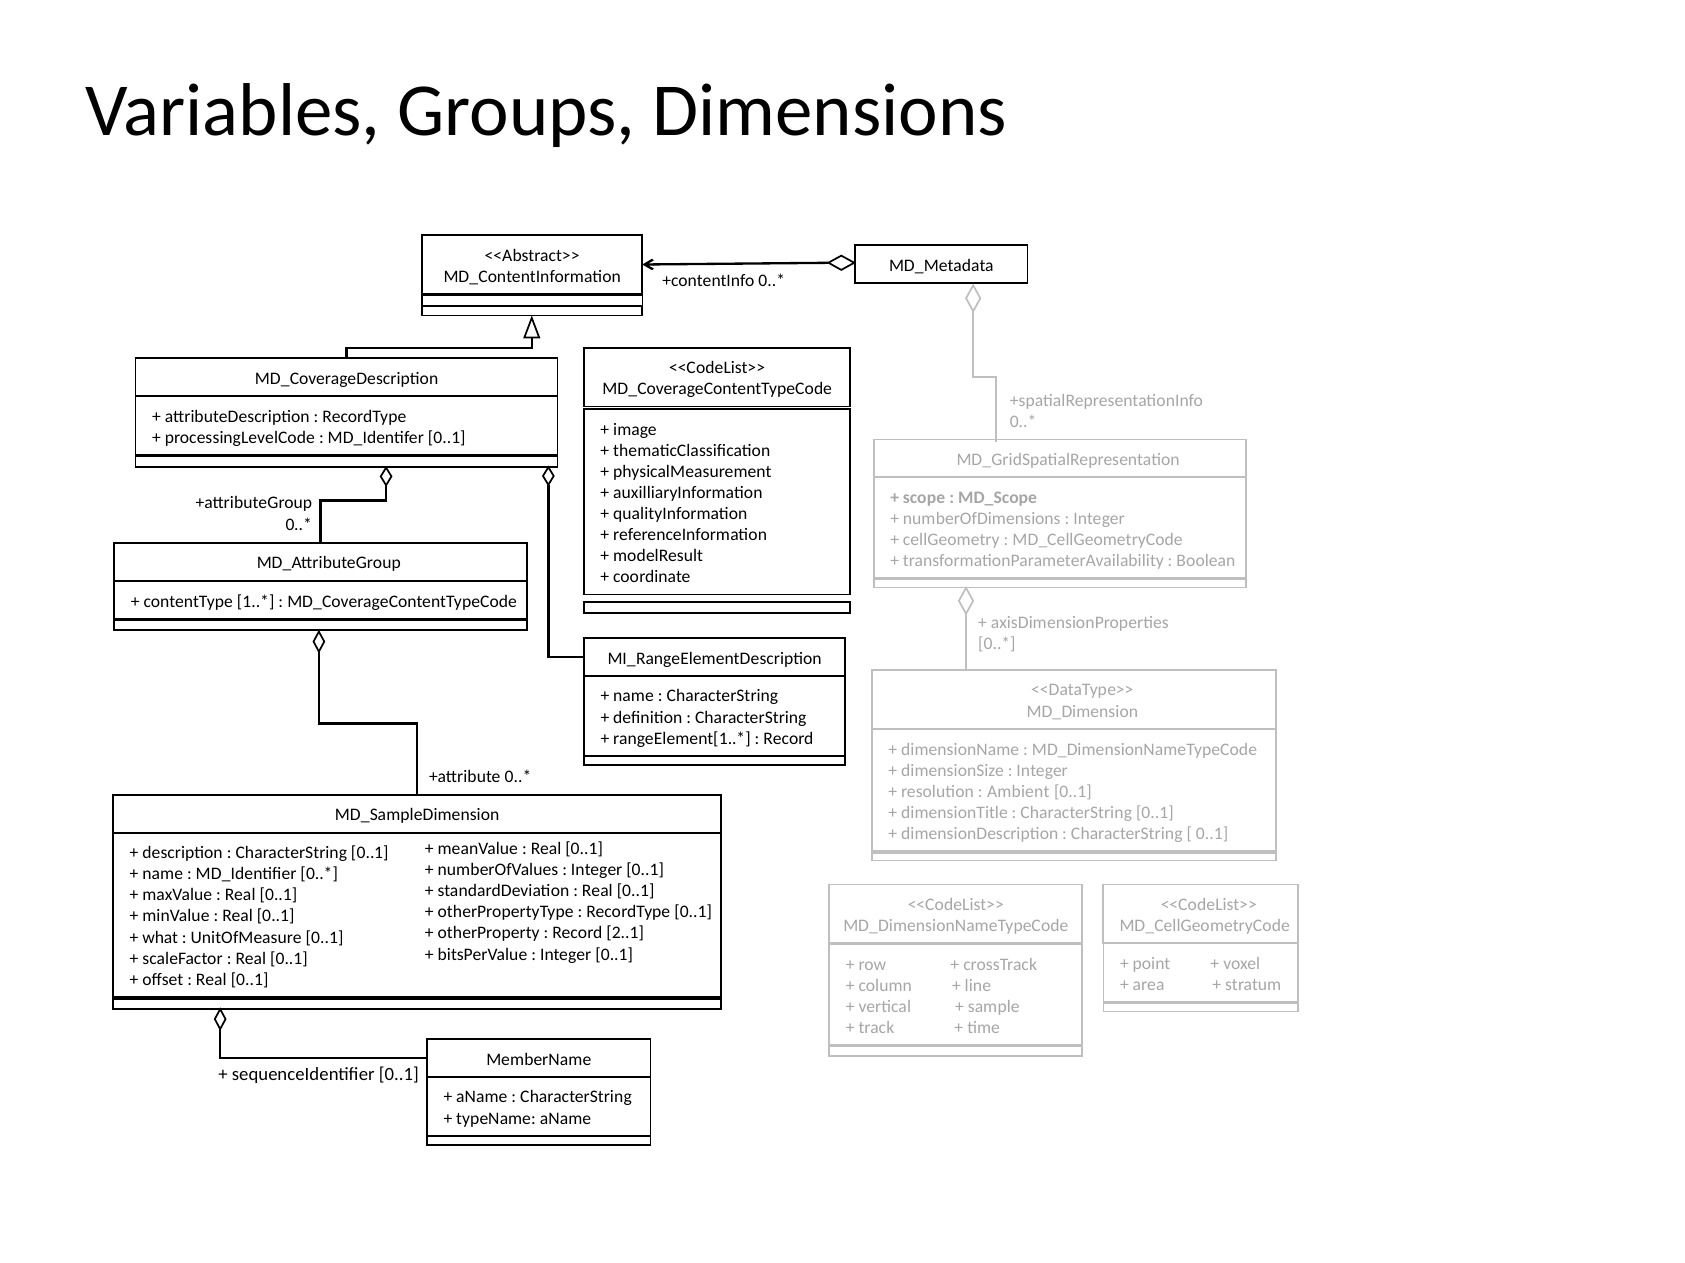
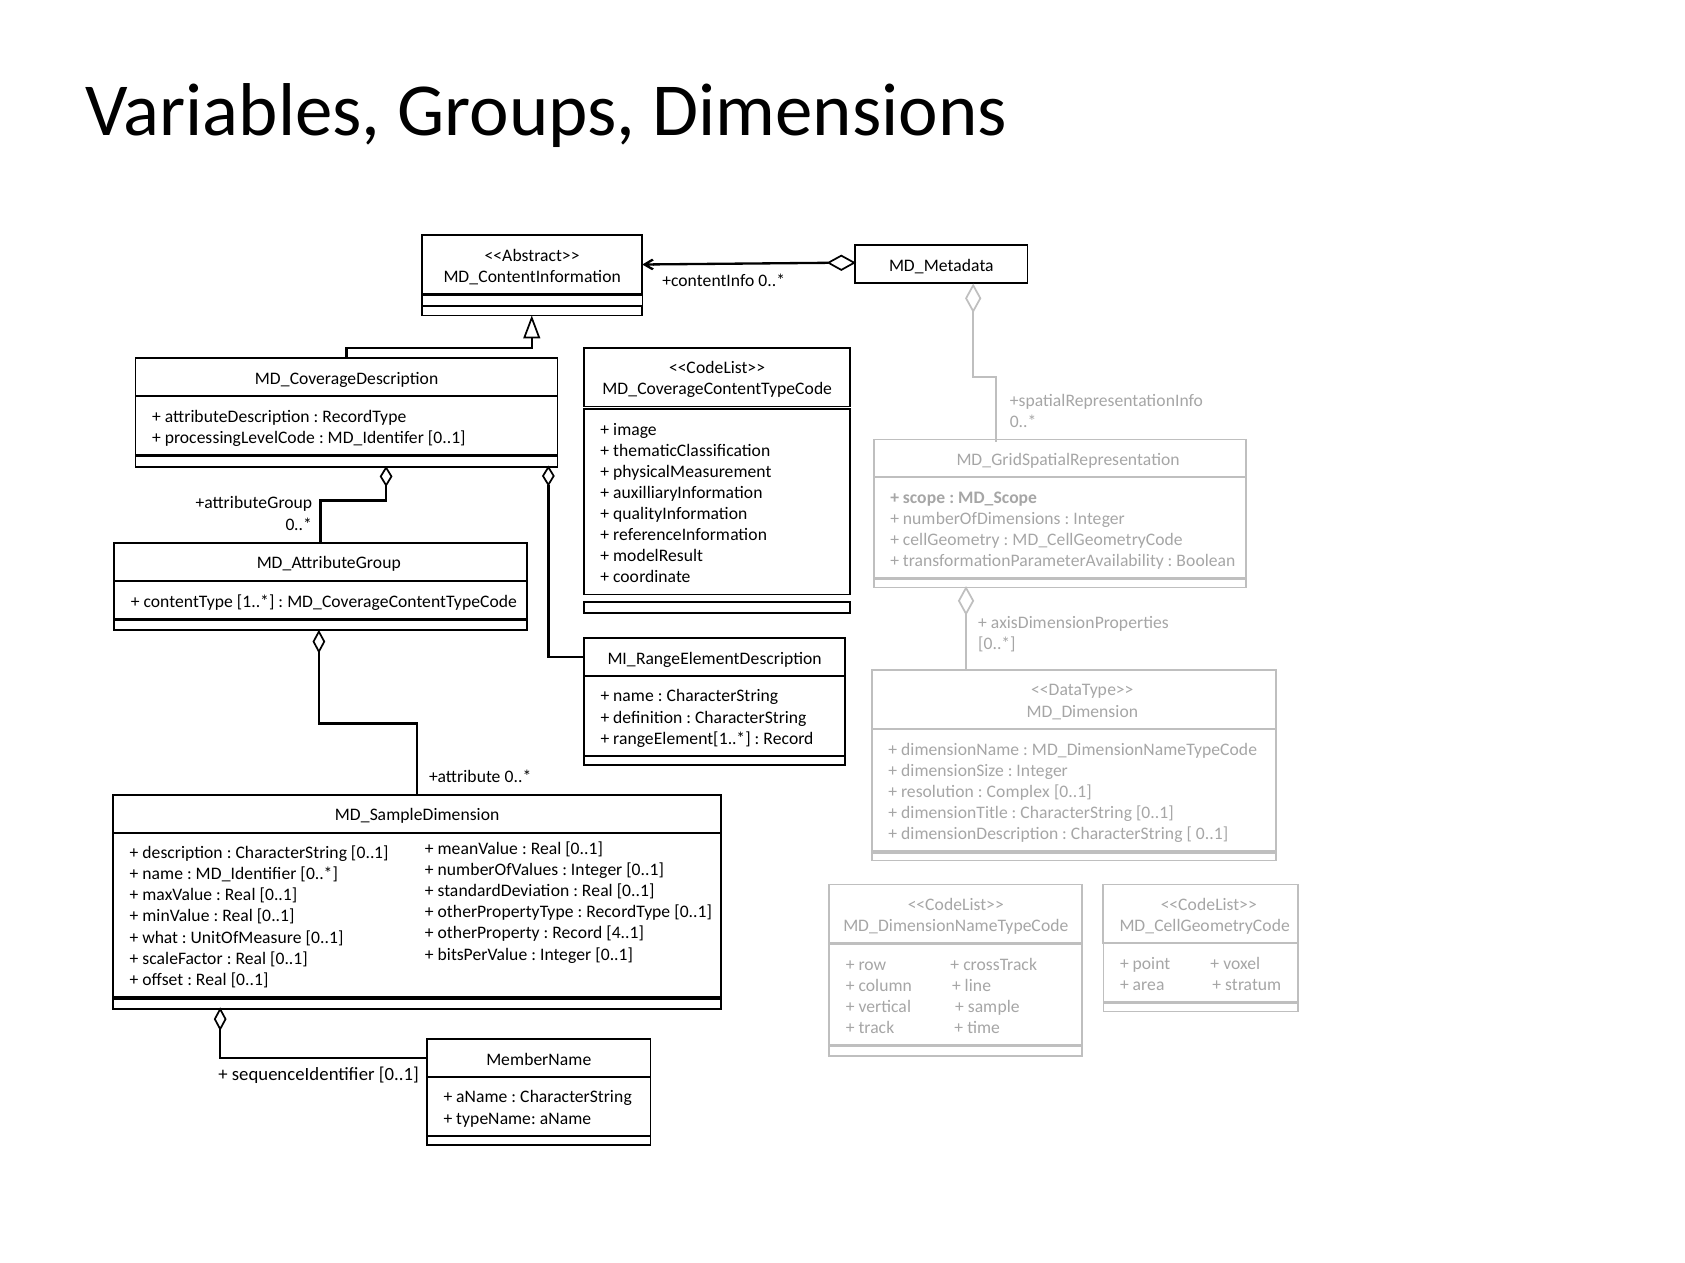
Ambient: Ambient -> Complex (1018, 792)
2..1: 2..1 -> 4..1 (625, 934)
